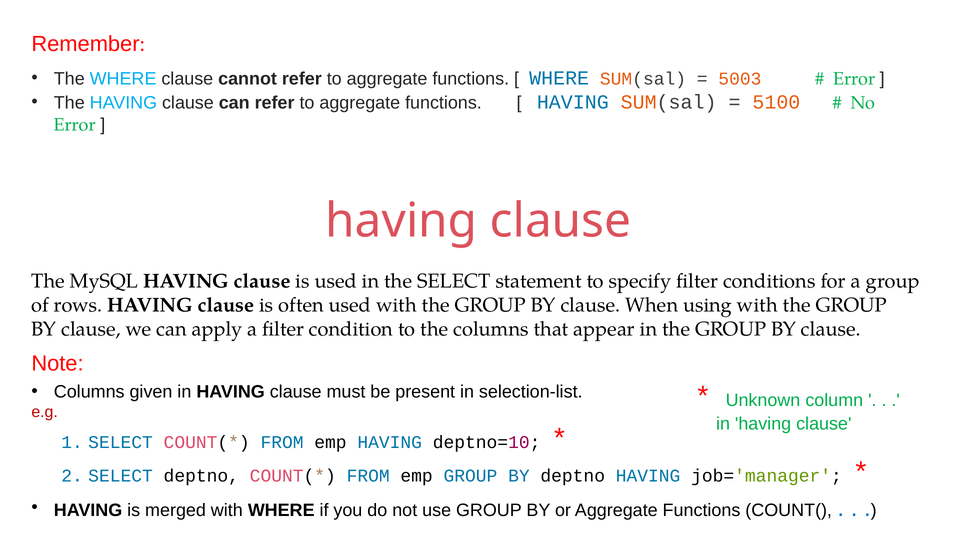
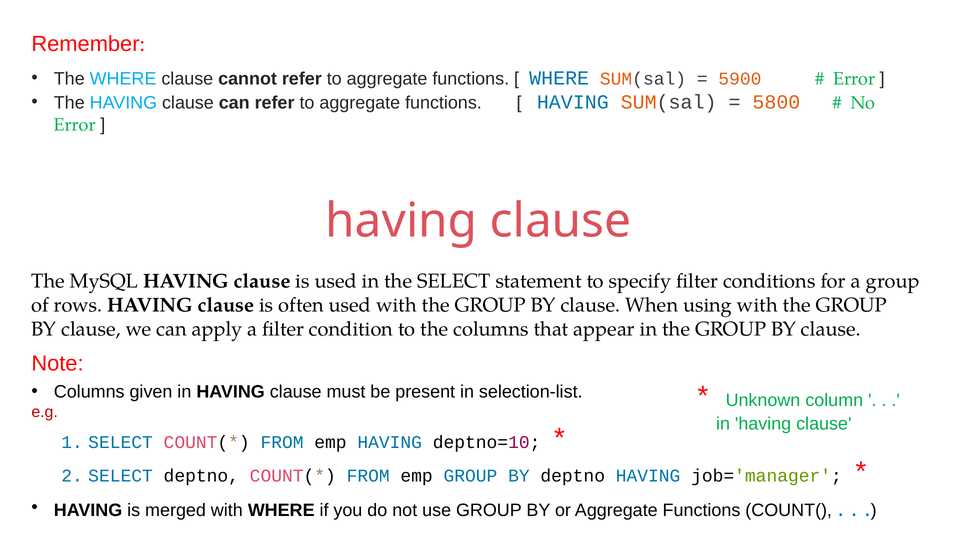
5003: 5003 -> 5900 (740, 79)
5100: 5100 -> 5800 (776, 102)
